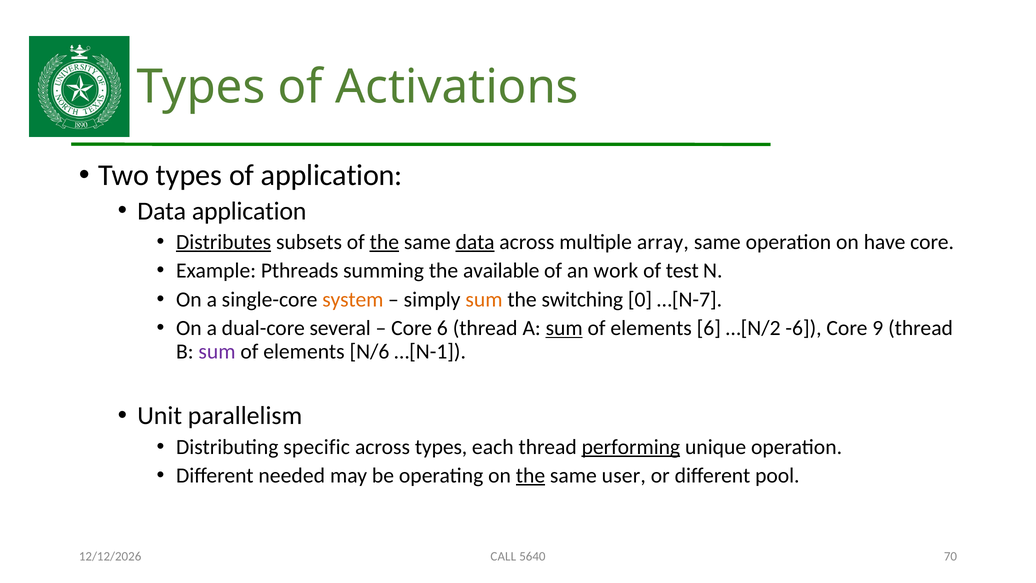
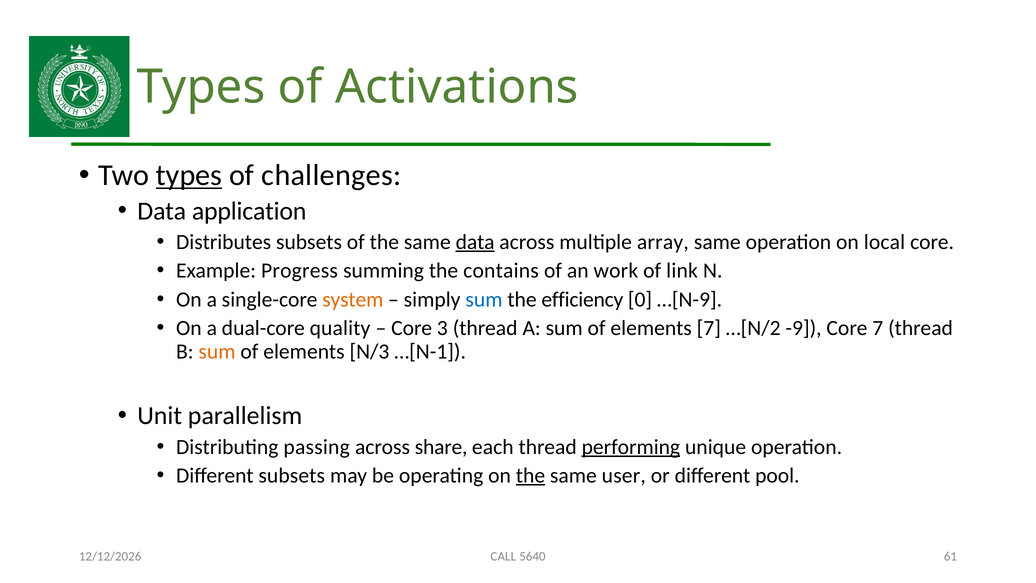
types underline: none -> present (189, 175)
of application: application -> challenges (331, 175)
Distributes underline: present -> none (224, 242)
the underline: present -> none (384, 242)
have: have -> local (884, 242)
Pthreads: Pthreads -> Progress (299, 271)
available: available -> contains (501, 271)
test: test -> link (682, 271)
sum colour: orange -> blue (484, 299)
switching: switching -> efficiency (582, 299)
…[N-7: …[N-7 -> …[N-9 (690, 299)
several: several -> quality (340, 328)
Core 6: 6 -> 3 (442, 328)
sum underline: present -> none (564, 328)
elements 6: 6 -> 7 (709, 328)
-6: -6 -> -9 (804, 328)
Core 9: 9 -> 7 (878, 328)
sum colour: purple -> orange (217, 351)
N/6: N/6 -> N/3 (369, 351)
specific: specific -> passing (317, 447)
across types: types -> share (441, 447)
Different needed: needed -> subsets (292, 475)
70: 70 -> 61 (950, 556)
